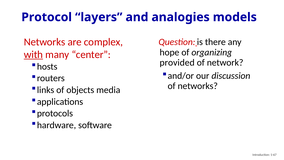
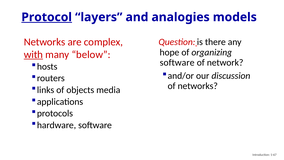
Protocol underline: none -> present (47, 17)
center: center -> below (91, 54)
provided: provided -> software (177, 62)
